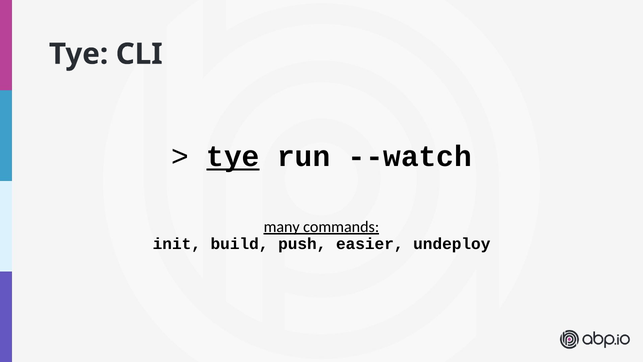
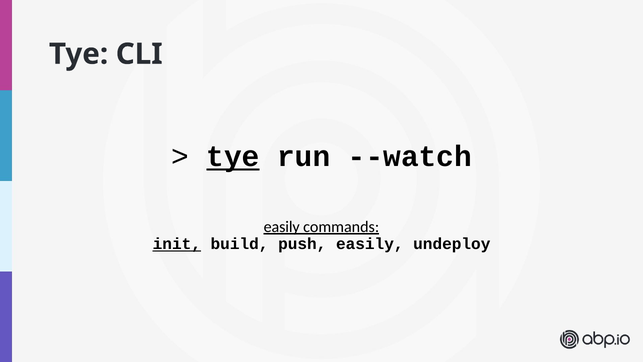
many: many -> easily (282, 227)
init underline: none -> present (177, 244)
push easier: easier -> easily (370, 244)
